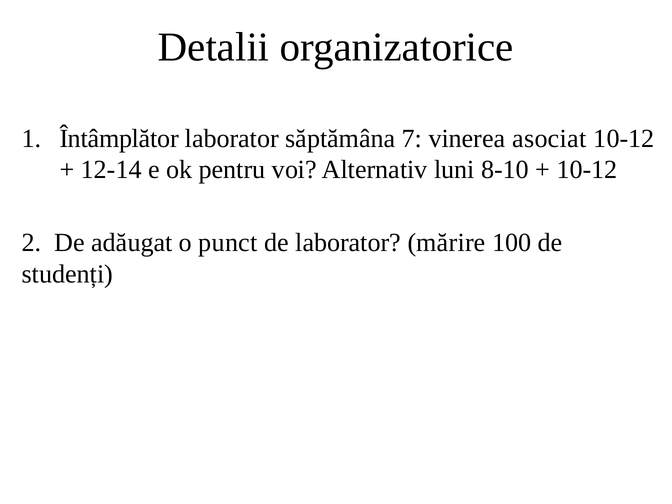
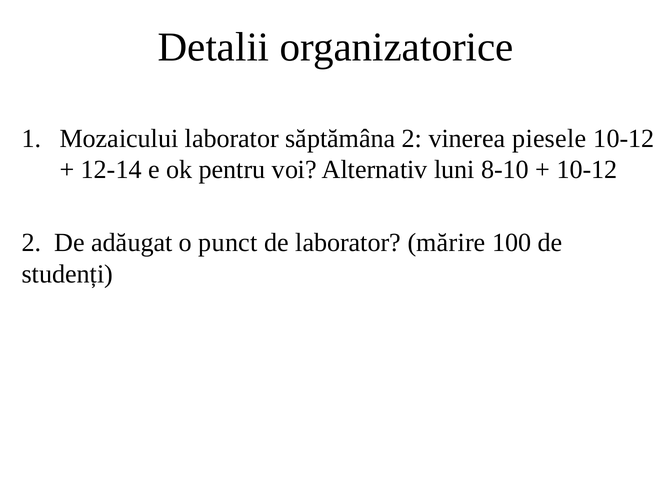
Întâmplător: Întâmplător -> Mozaicului (119, 138)
săptămâna 7: 7 -> 2 (412, 138)
asociat: asociat -> piesele (549, 138)
